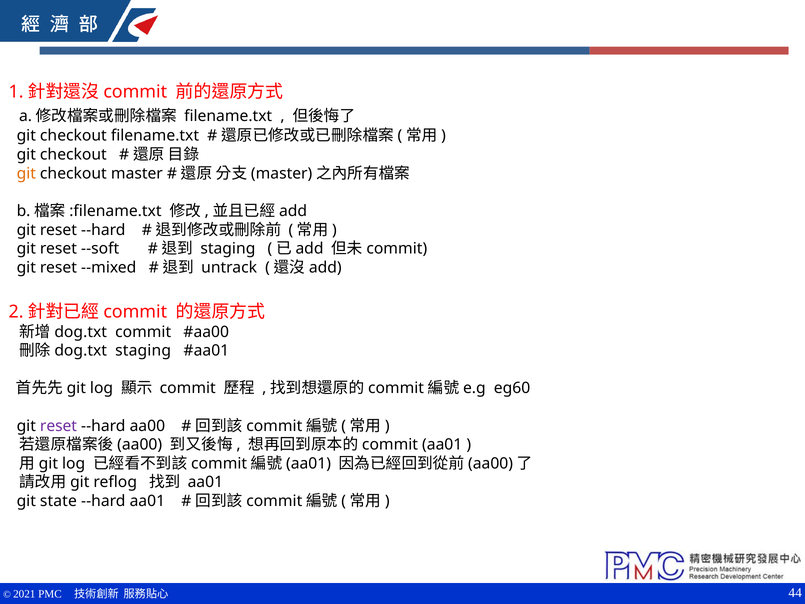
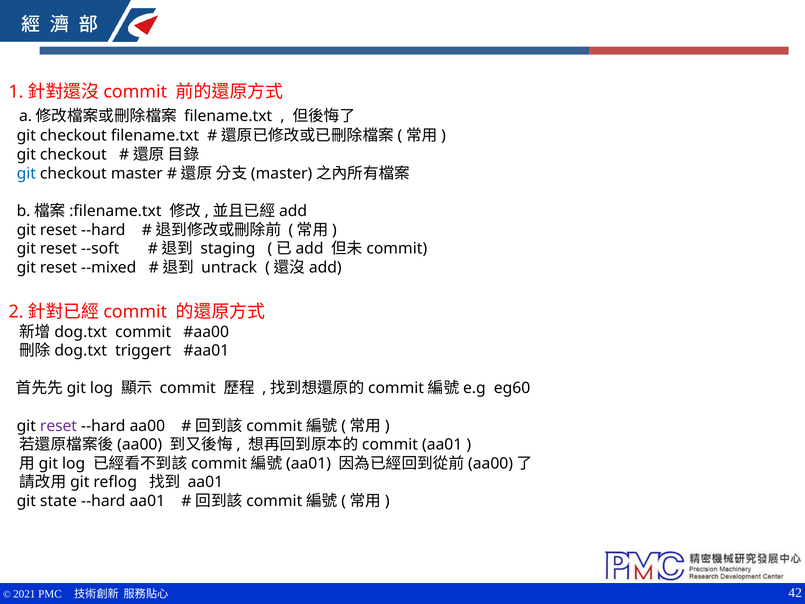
git colour: orange -> blue (26, 173)
staging: staging -> triggert (143, 351)
44: 44 -> 42 (795, 593)
